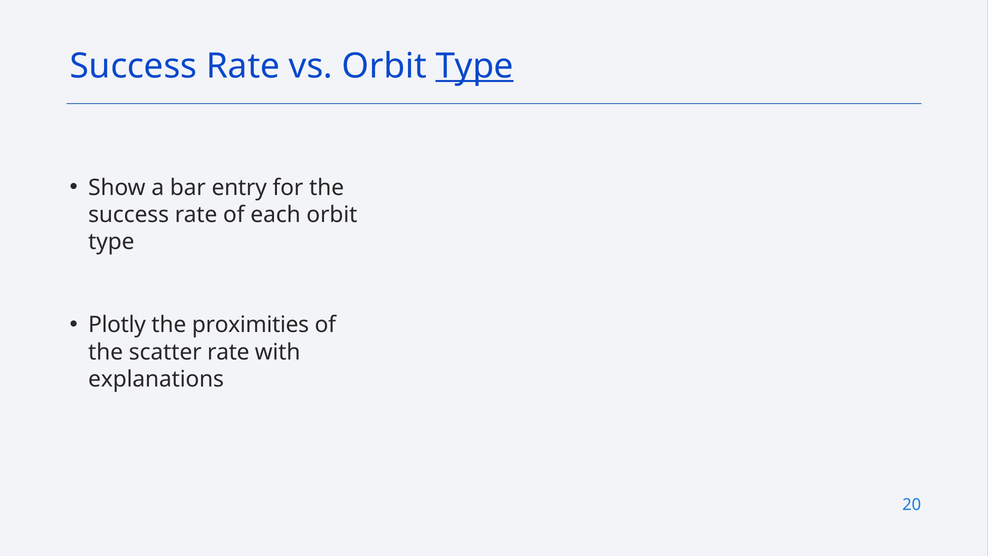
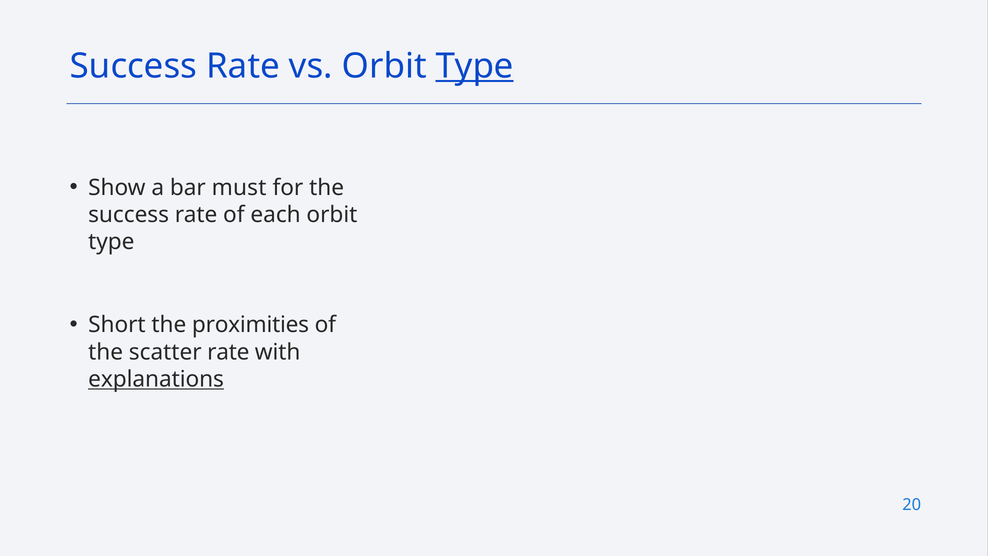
entry: entry -> must (239, 188)
Plotly: Plotly -> Short (117, 325)
explanations underline: none -> present (156, 379)
